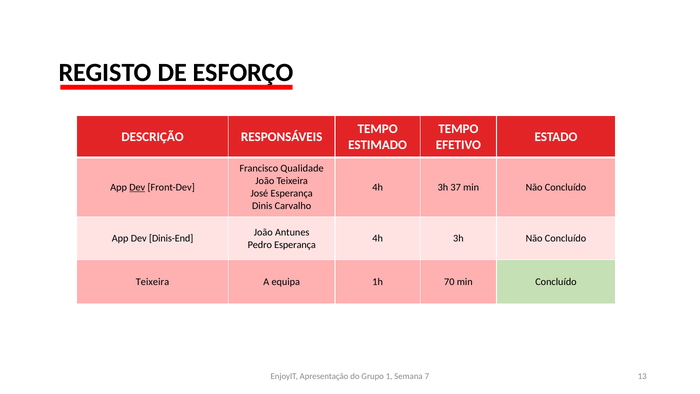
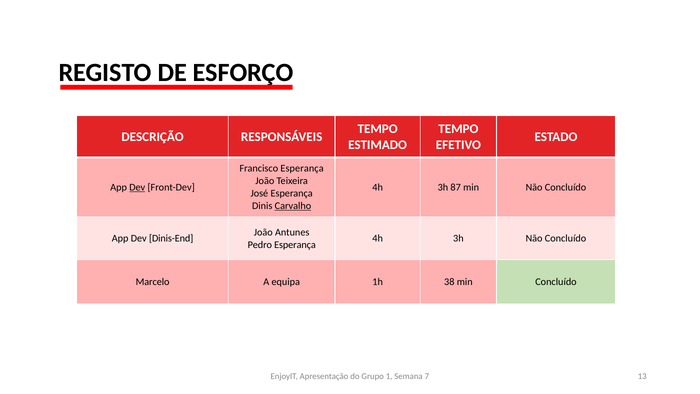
Francisco Qualidade: Qualidade -> Esperança (302, 168)
37: 37 -> 87 (456, 187)
Carvalho underline: none -> present (293, 206)
Teixeira: Teixeira -> Marcelo (153, 282)
70: 70 -> 38 (449, 282)
